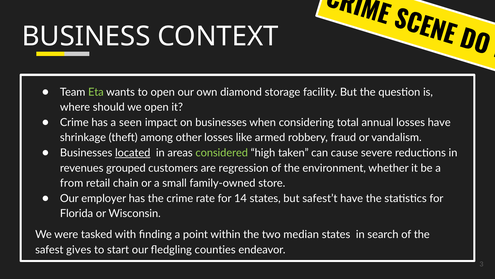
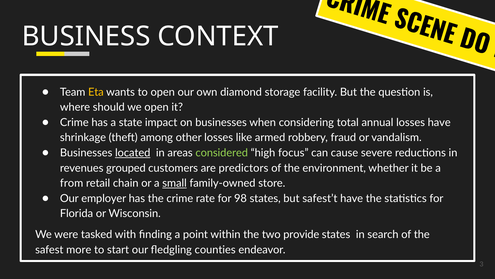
Eta colour: light green -> yellow (96, 92)
seen: seen -> state (131, 122)
taken: taken -> focus (293, 153)
regression: regression -> predictors (243, 168)
small underline: none -> present (175, 183)
14: 14 -> 98 (240, 198)
median: median -> provide (301, 234)
gives: gives -> more (79, 249)
